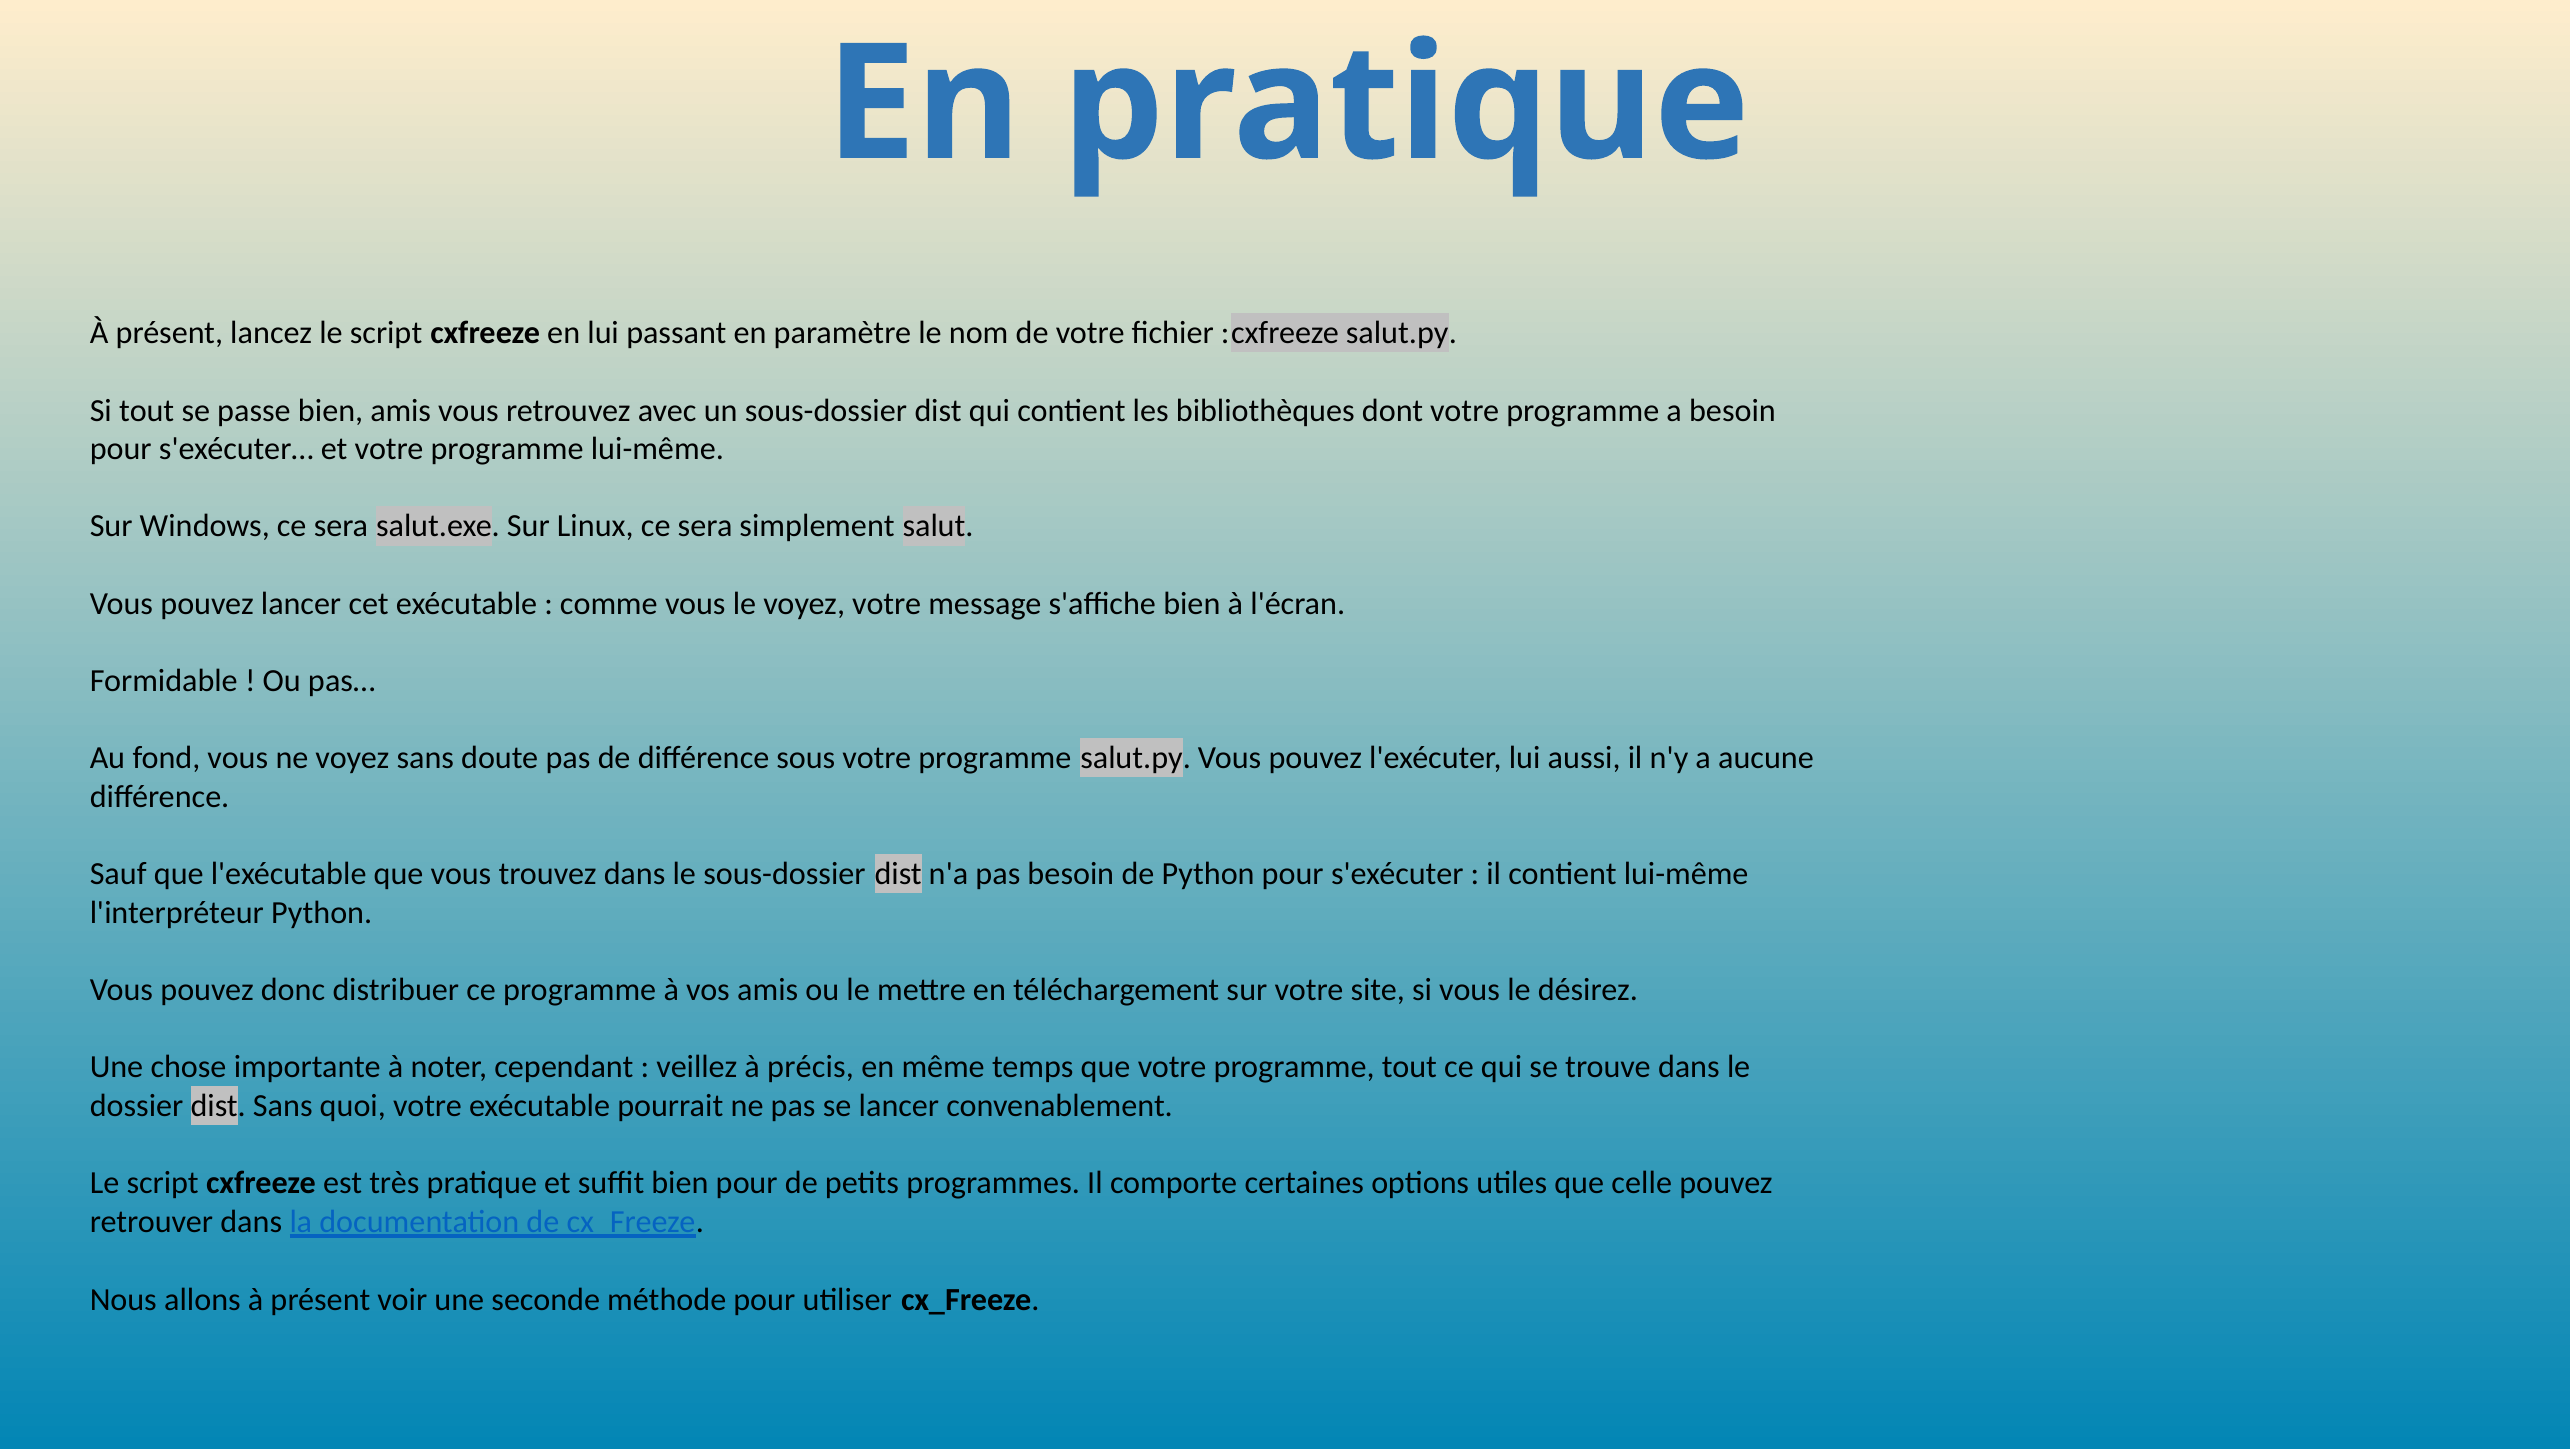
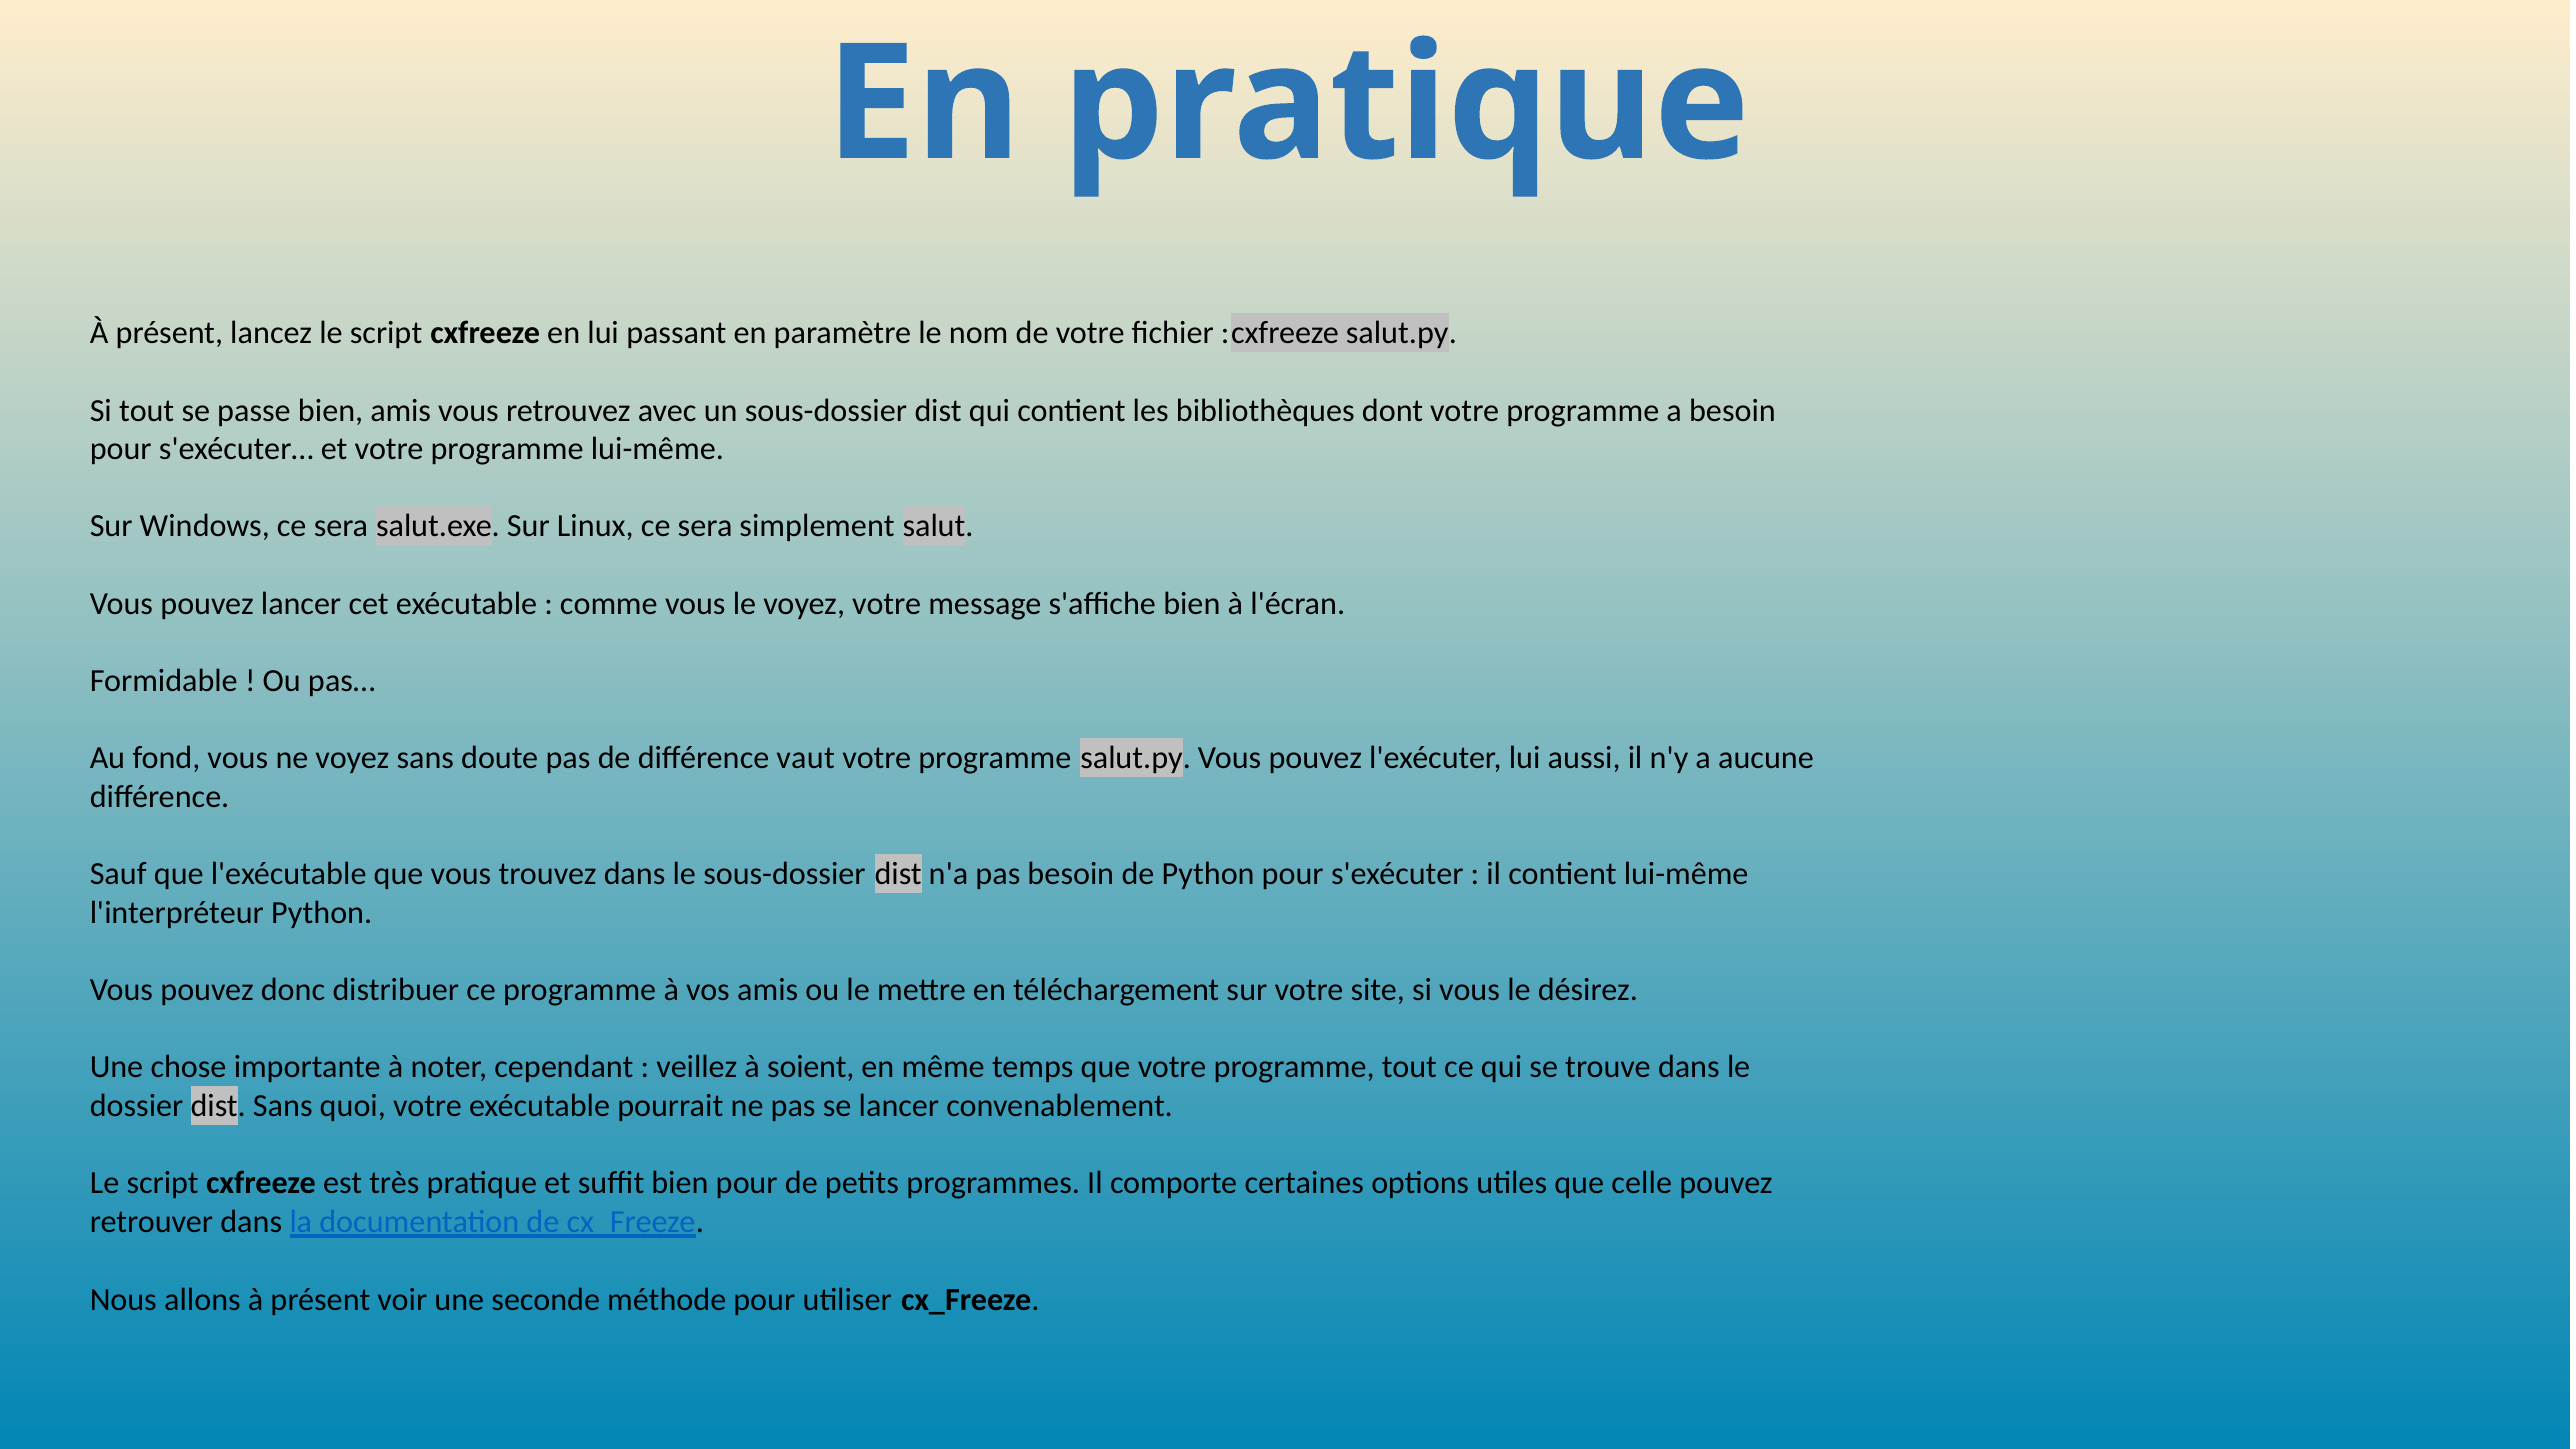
sous: sous -> vaut (806, 758)
précis: précis -> soient (811, 1067)
